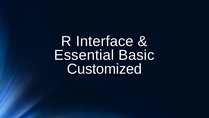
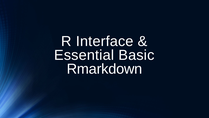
Customized: Customized -> Rmarkdown (105, 69)
